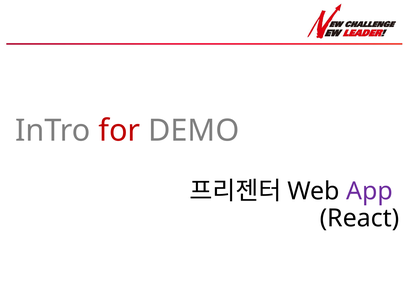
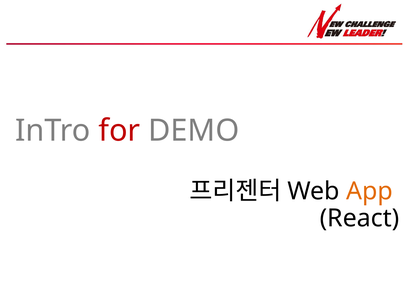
App colour: purple -> orange (369, 191)
